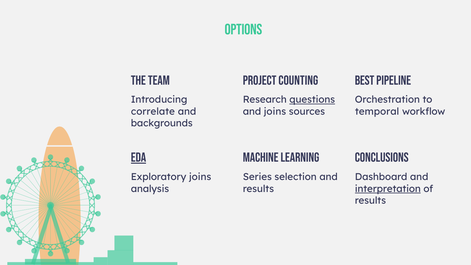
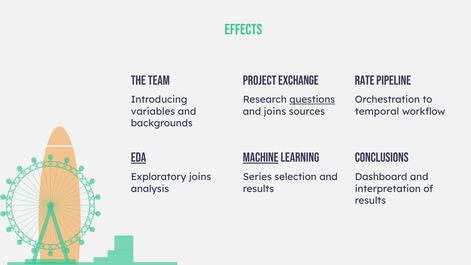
options: options -> effects (243, 30)
counting: counting -> exchange (298, 80)
Best: Best -> Rate (365, 80)
correlate: correlate -> variables (153, 111)
Machine underline: none -> present (261, 158)
interpretation underline: present -> none (388, 189)
